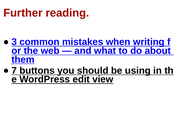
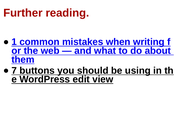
3: 3 -> 1 (14, 42)
